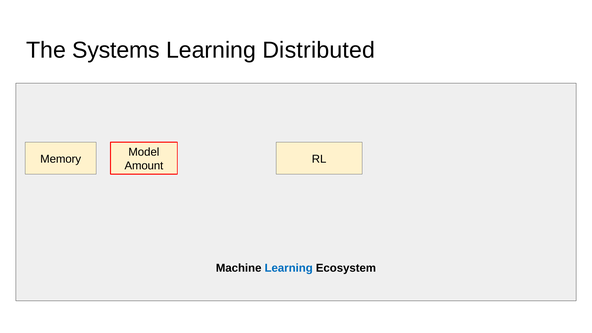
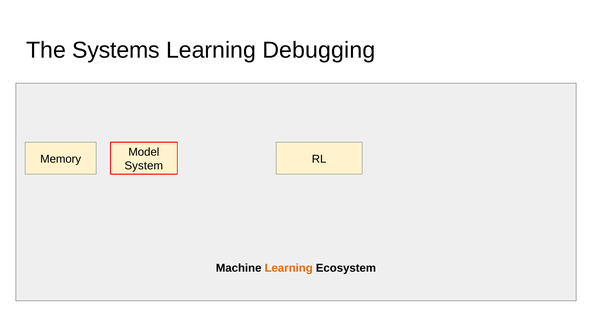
Distributed: Distributed -> Debugging (319, 50)
Amount: Amount -> System (144, 166)
Learning colour: blue -> orange (289, 268)
